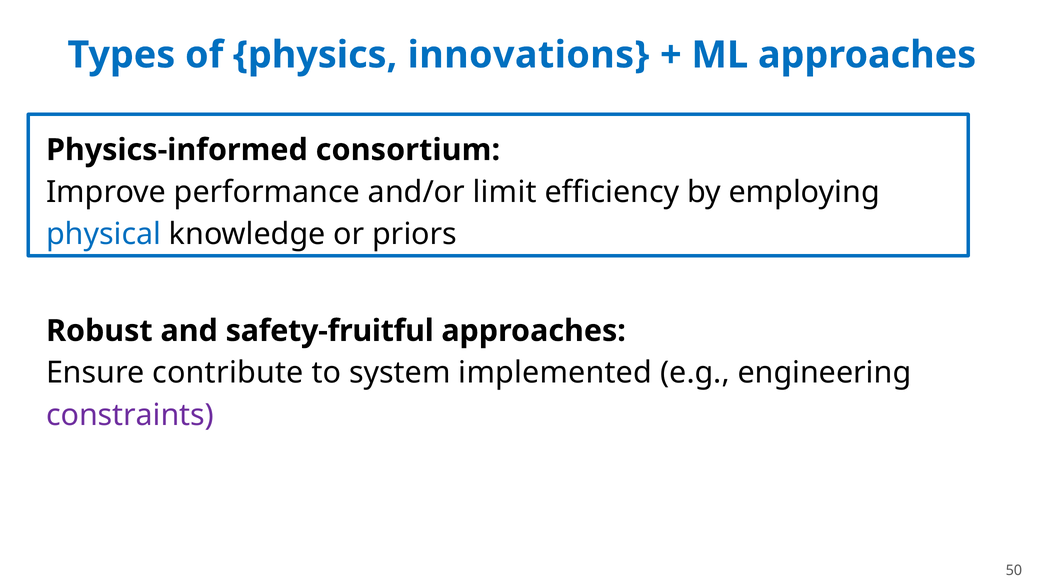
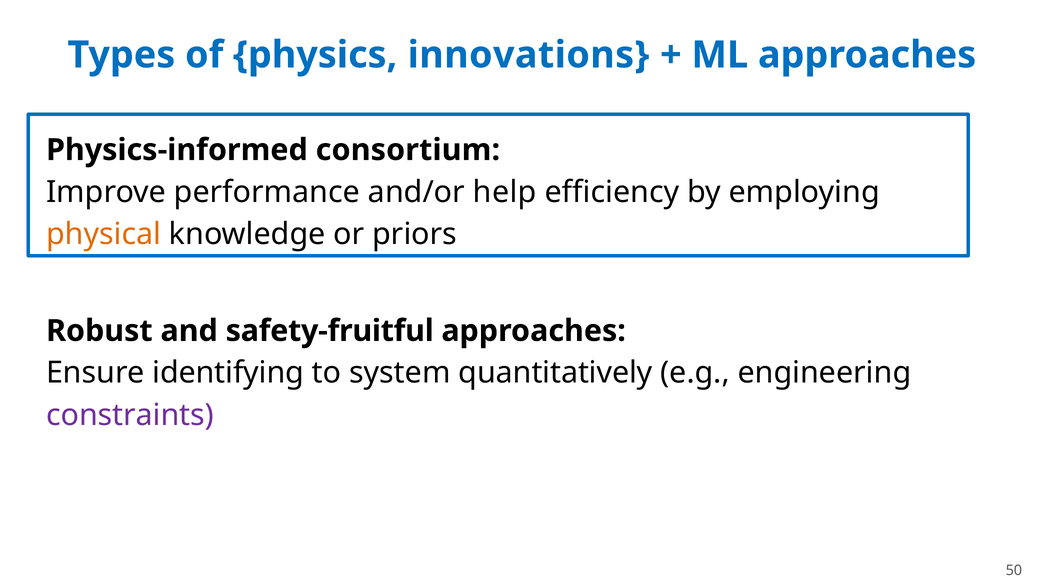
limit: limit -> help (505, 192)
physical colour: blue -> orange (104, 234)
contribute: contribute -> identifying (228, 373)
implemented: implemented -> quantitatively (555, 373)
